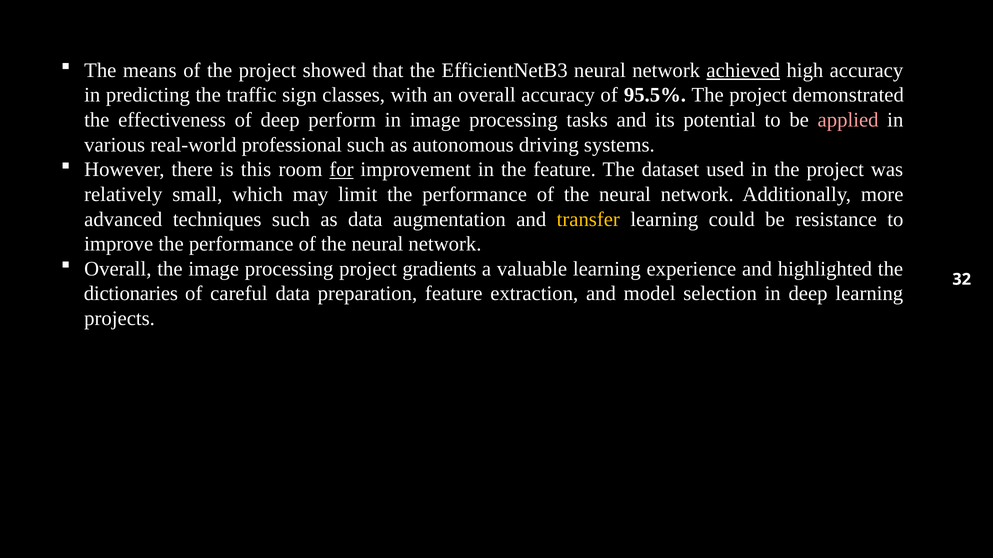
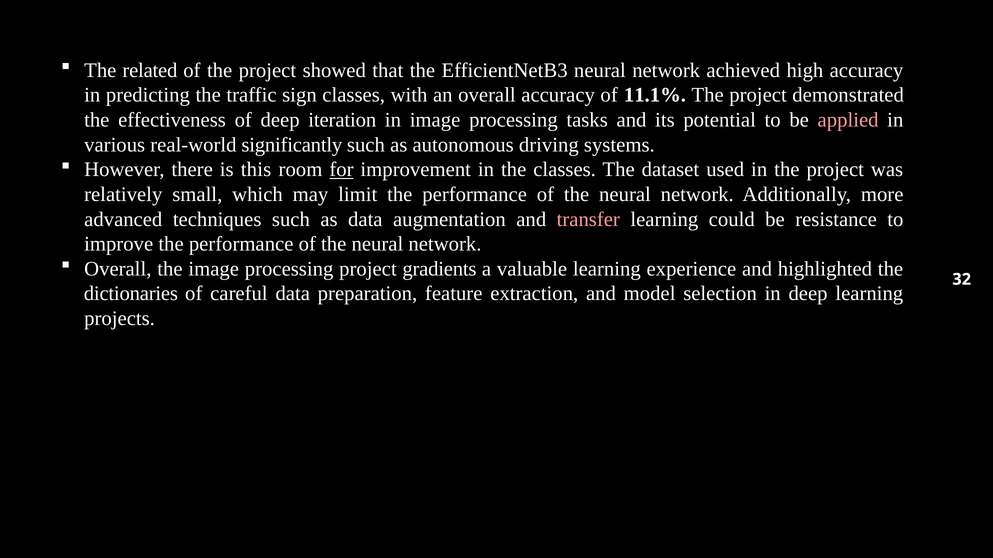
means: means -> related (150, 70)
achieved underline: present -> none (743, 70)
95.5%: 95.5% -> 11.1% (655, 95)
perform: perform -> iteration (342, 120)
professional: professional -> significantly (292, 145)
the feature: feature -> classes (565, 170)
transfer colour: yellow -> pink (588, 219)
